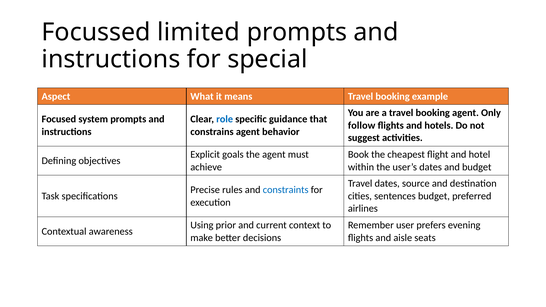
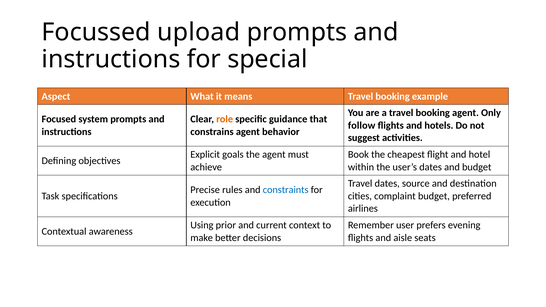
limited: limited -> upload (199, 32)
role colour: blue -> orange (225, 119)
sentences: sentences -> complaint (395, 196)
